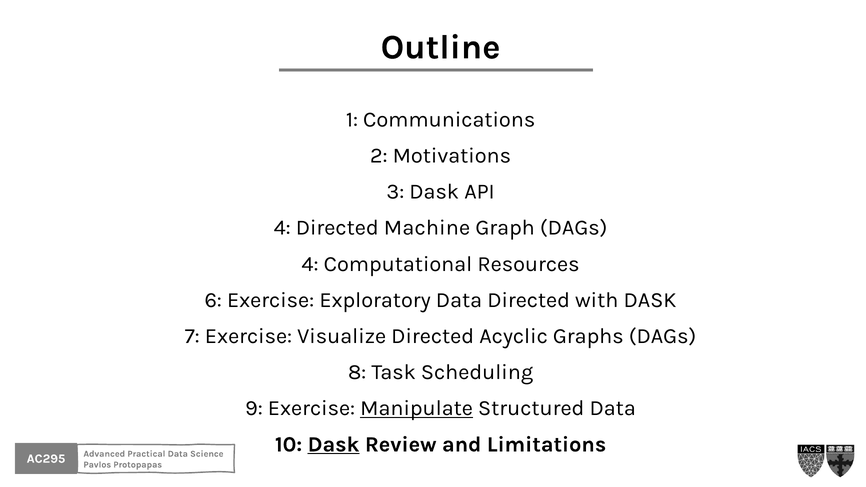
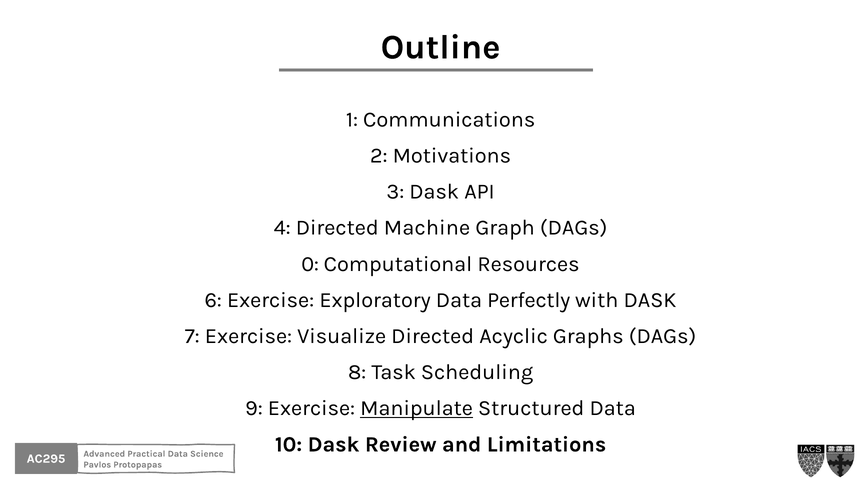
4: 4 -> 0 (310, 264)
Data Directed: Directed -> Perfectly (529, 300)
Dask underline: present -> none (334, 444)
